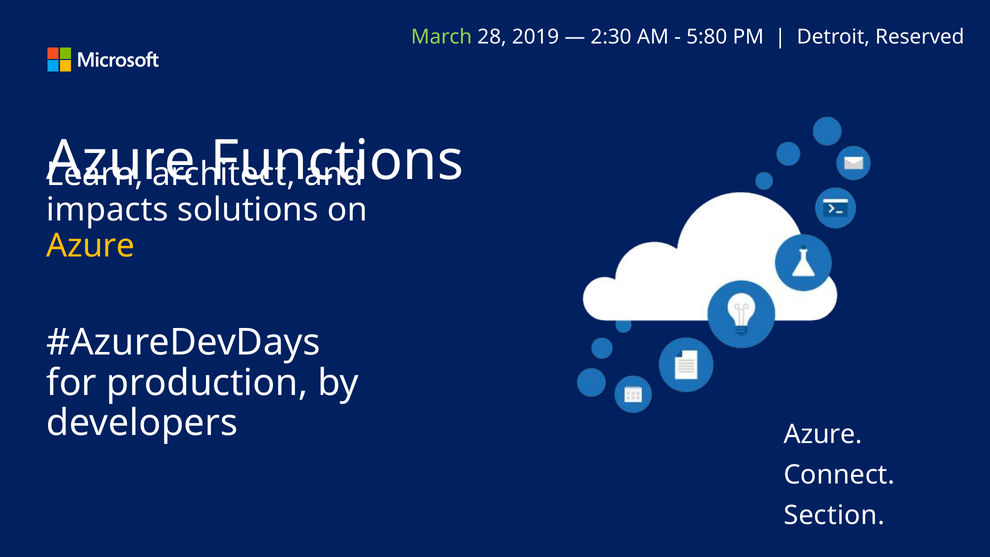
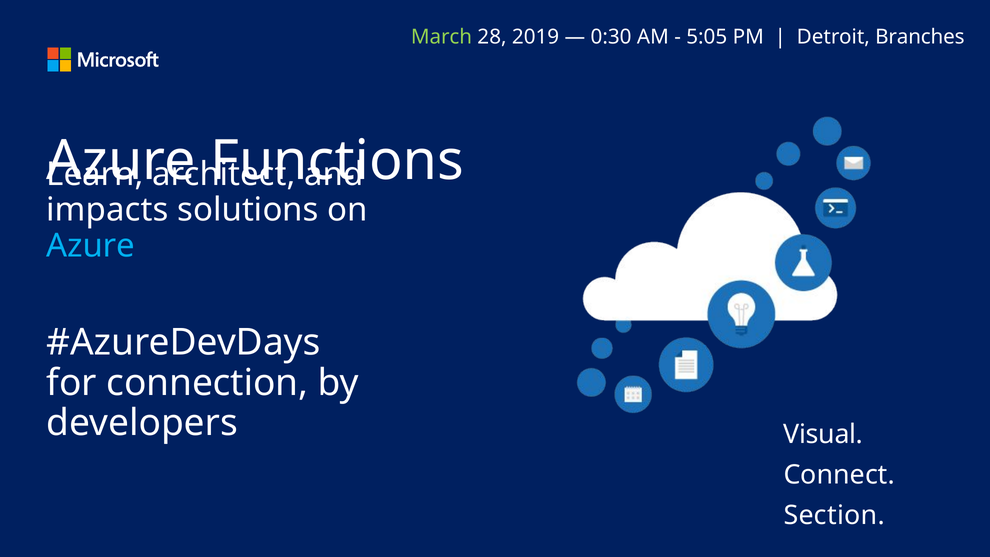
2:30: 2:30 -> 0:30 (611, 37)
5:80: 5:80 -> 5:05 (707, 37)
Reserved: Reserved -> Branches (920, 37)
Azure colour: yellow -> light blue (91, 246)
production: production -> connection (207, 383)
developers Azure: Azure -> Visual (823, 435)
